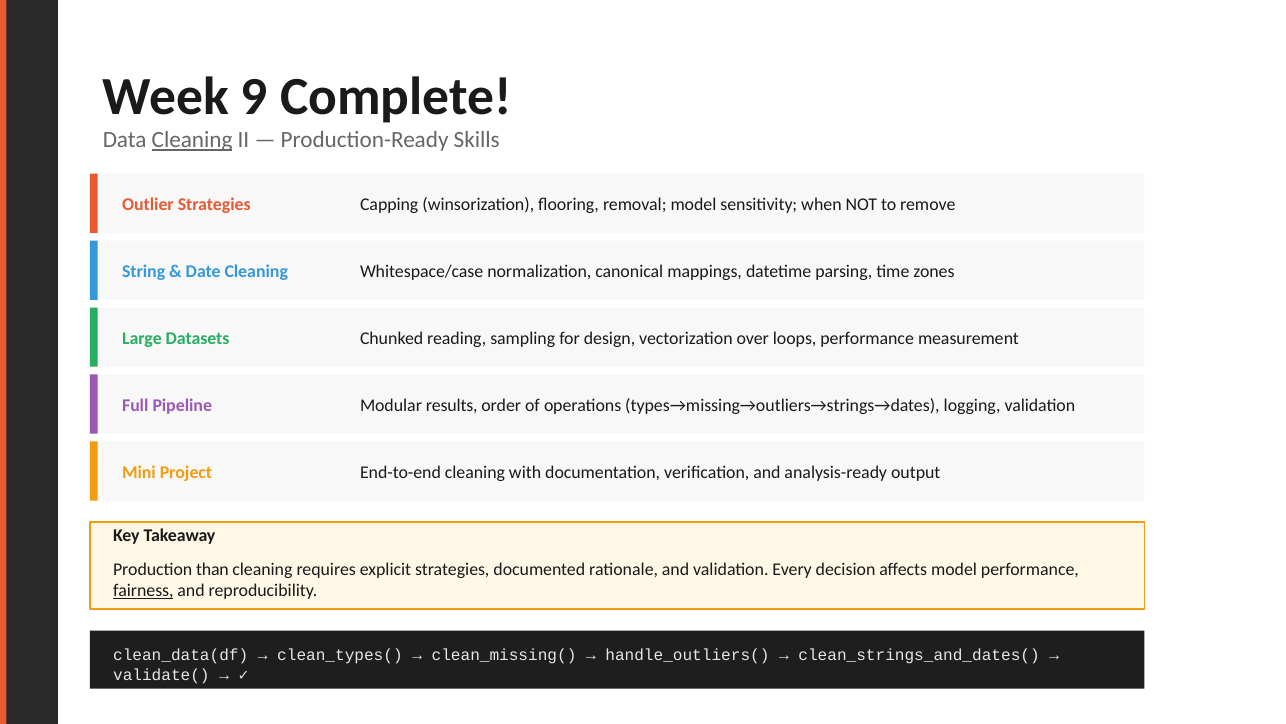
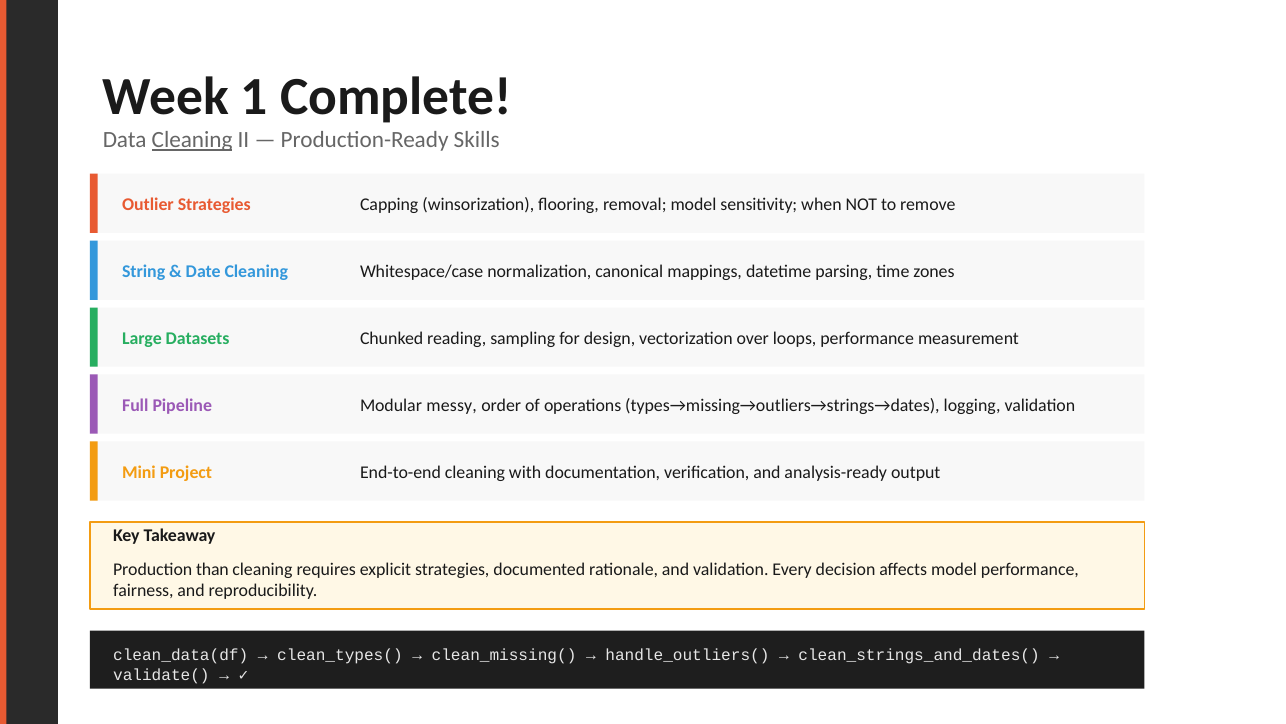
9: 9 -> 1 (254, 97)
results: results -> messy (452, 405)
fairness underline: present -> none (143, 590)
